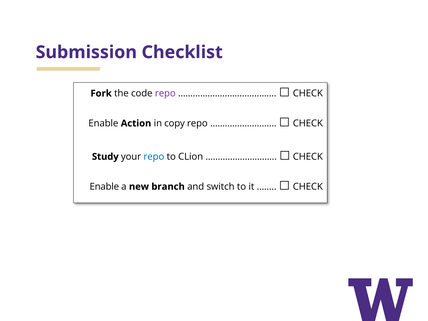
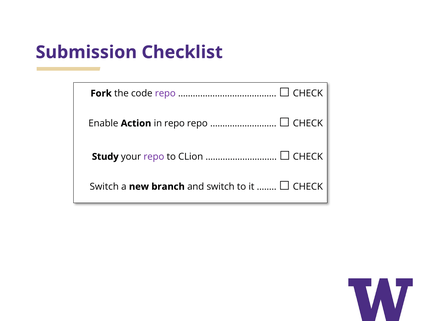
in copy: copy -> repo (175, 123)
repo colour: blue -> purple (154, 157)
Enable: Enable -> Switch (104, 187)
